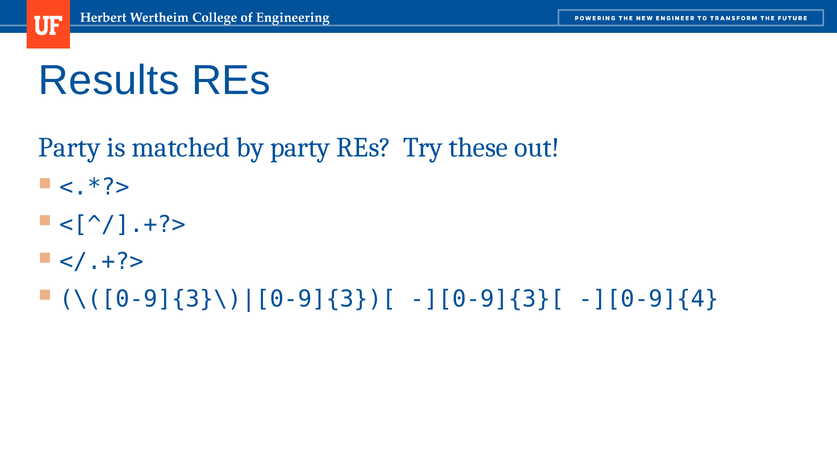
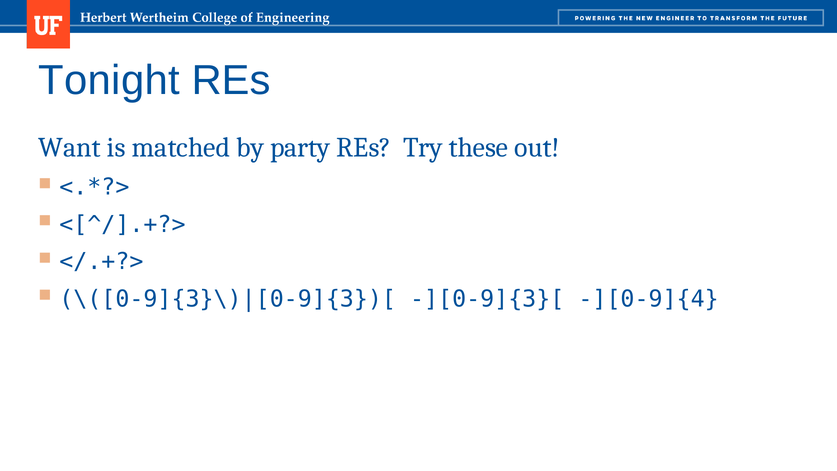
Results: Results -> Tonight (109, 80)
Party: Party -> Want (70, 148)
